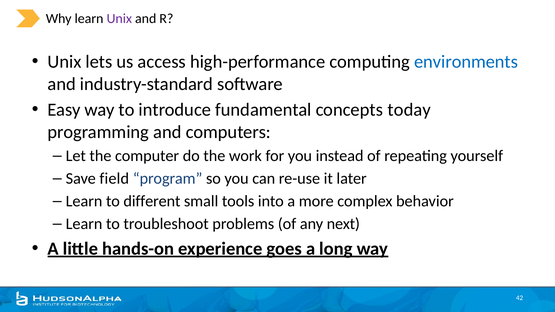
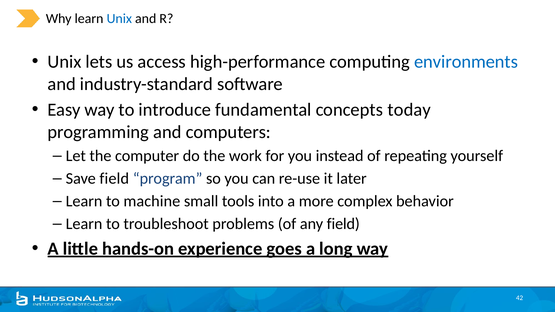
Unix colour: purple -> blue (119, 18)
different: different -> machine (152, 201)
any next: next -> field (343, 224)
